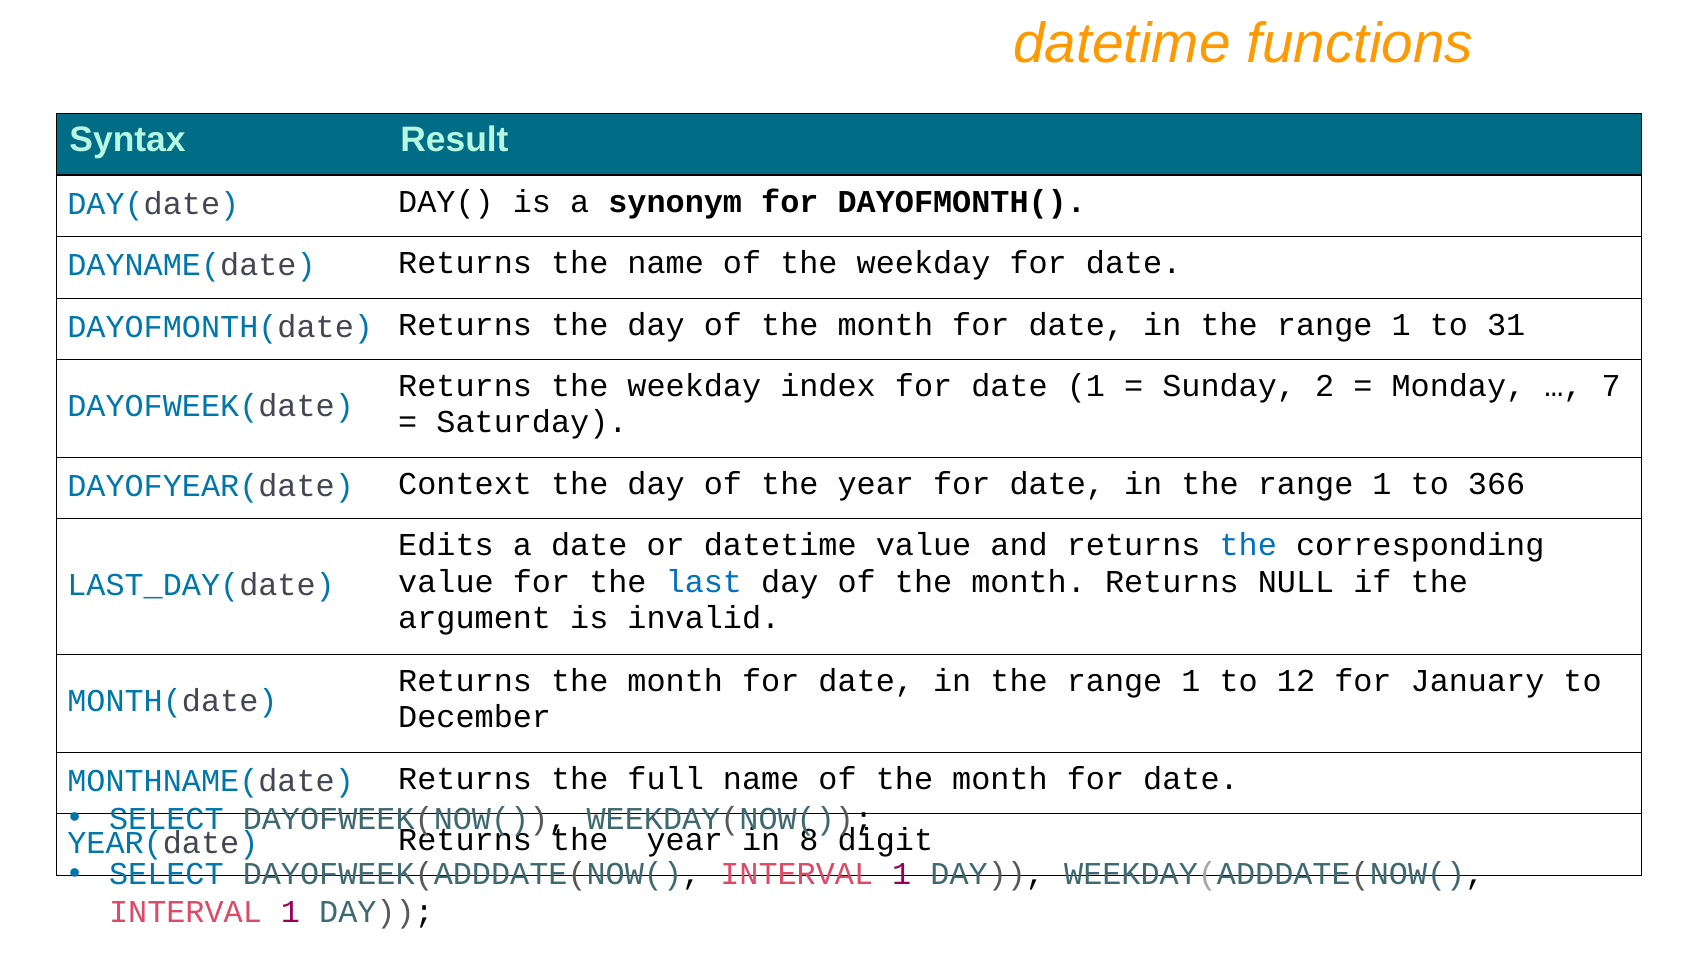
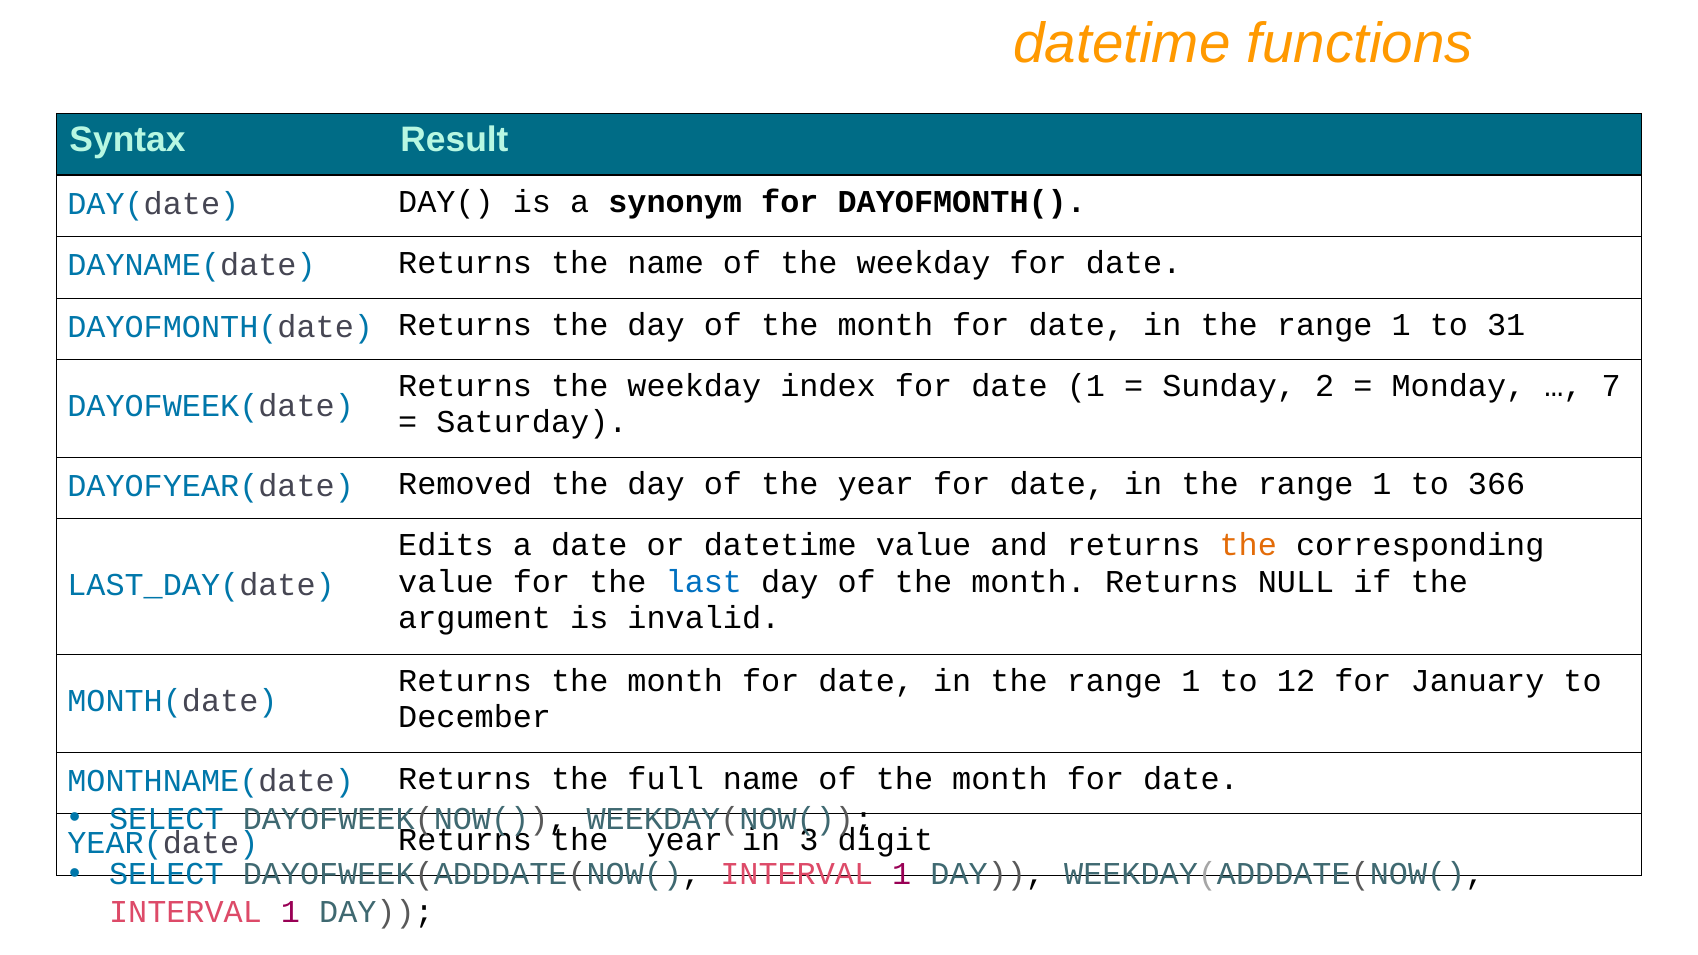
Context: Context -> Removed (465, 484)
the colour: blue -> orange (1248, 546)
8: 8 -> 3 (809, 841)
